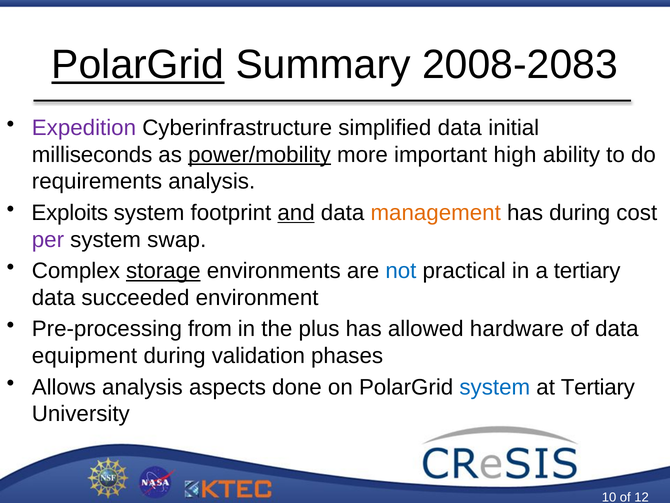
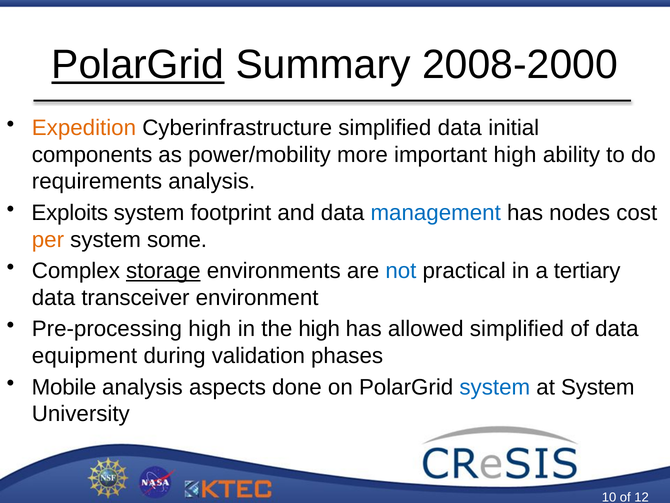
2008-2083: 2008-2083 -> 2008-2000 (520, 65)
Expedition colour: purple -> orange (84, 128)
milliseconds: milliseconds -> components (92, 155)
power/mobility underline: present -> none (260, 155)
and underline: present -> none (296, 213)
management colour: orange -> blue (436, 213)
has during: during -> nodes (580, 213)
per colour: purple -> orange (48, 239)
swap: swap -> some (177, 239)
succeeded: succeeded -> transceiver (135, 298)
Pre-processing from: from -> high (210, 329)
the plus: plus -> high (319, 329)
allowed hardware: hardware -> simplified (517, 329)
Allows: Allows -> Mobile (64, 387)
at Tertiary: Tertiary -> System (598, 387)
